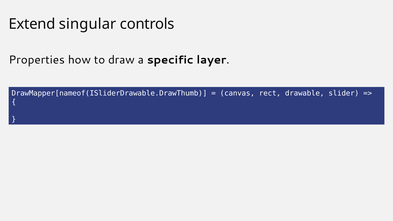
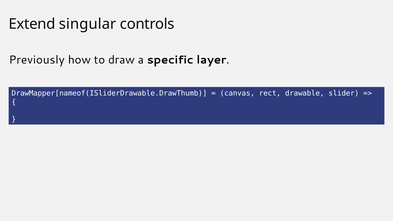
Properties: Properties -> Previously (37, 60)
